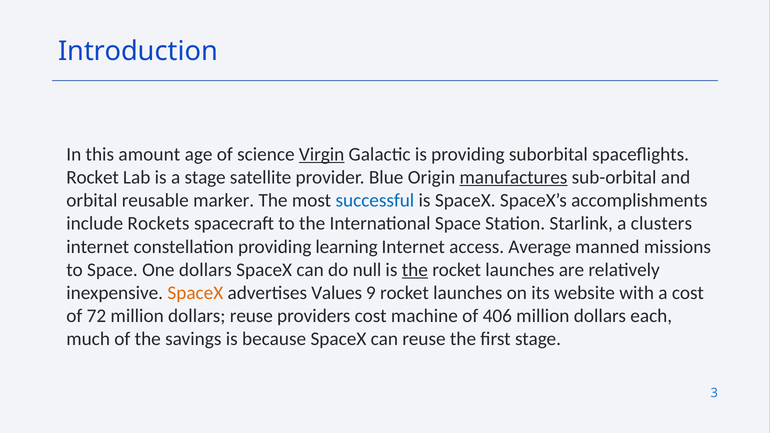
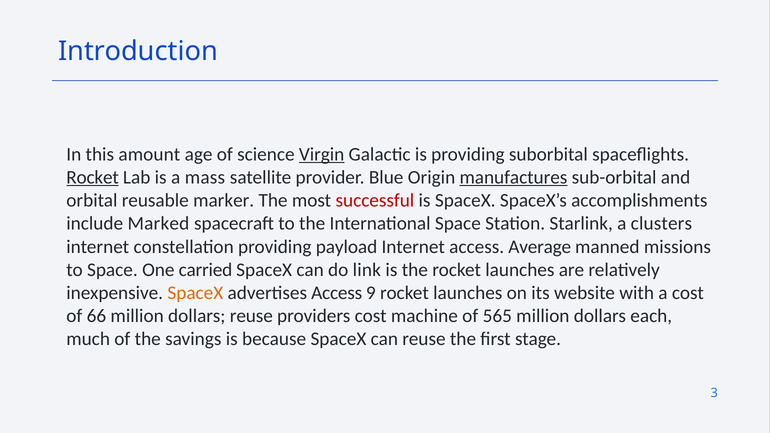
Rocket underline: none -> present (93, 177)
a stage: stage -> mass (205, 177)
successful colour: blue -> red (375, 201)
Rockets: Rockets -> Marked (158, 224)
learning: learning -> payload (346, 247)
One dollars: dollars -> carried (205, 270)
null: null -> link (367, 270)
the underline: present -> none (415, 270)
advertises Values: Values -> Access (337, 293)
72: 72 -> 66 (96, 316)
406: 406 -> 565 (497, 316)
